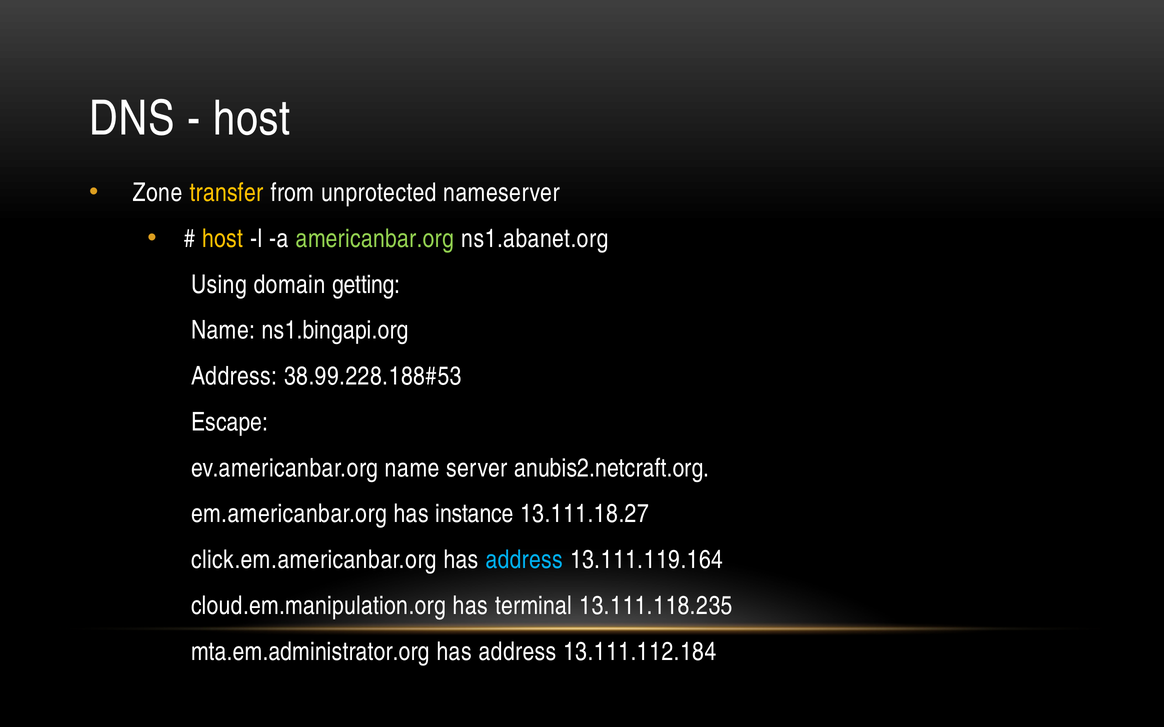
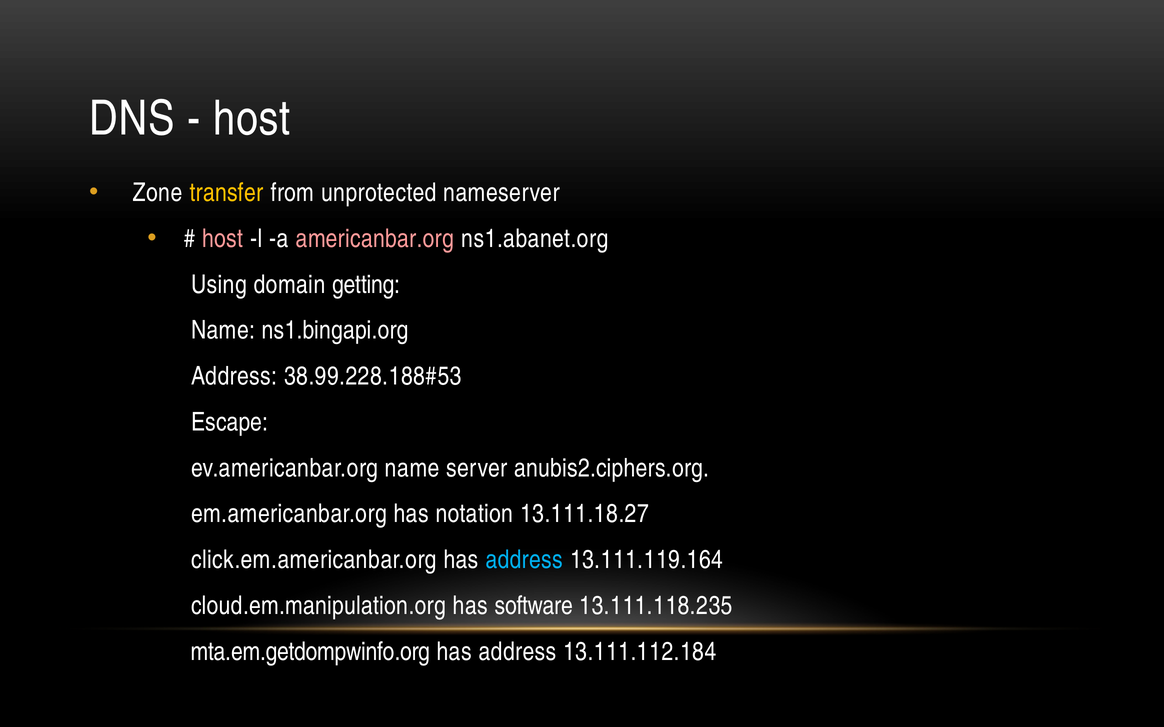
host colour: yellow -> pink (223, 239)
americanbar.org colour: light green -> pink (375, 239)
anubis2.netcraft.org: anubis2.netcraft.org -> anubis2.ciphers.org (612, 468)
instance: instance -> notation (474, 514)
terminal: terminal -> software (534, 606)
mta.em.administrator.org: mta.em.administrator.org -> mta.em.getdompwinfo.org (311, 652)
